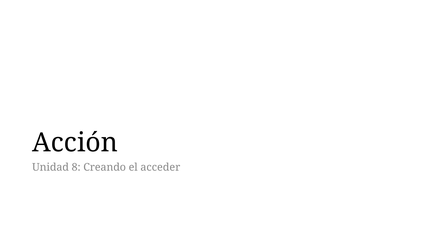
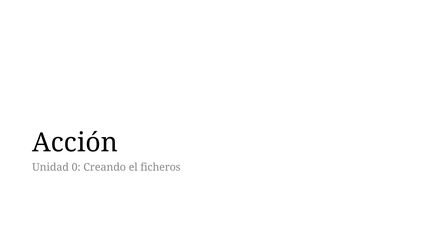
8: 8 -> 0 (76, 167)
acceder: acceder -> ficheros (160, 167)
